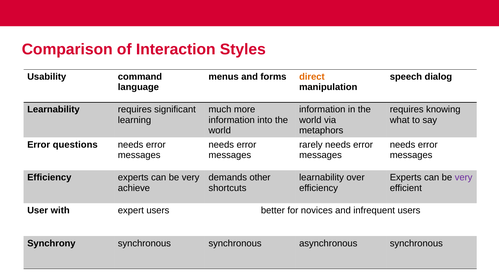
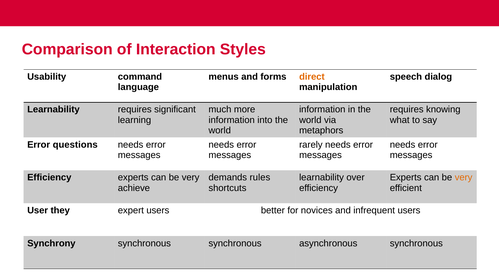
other: other -> rules (260, 178)
very colour: purple -> orange (464, 178)
with: with -> they (60, 211)
